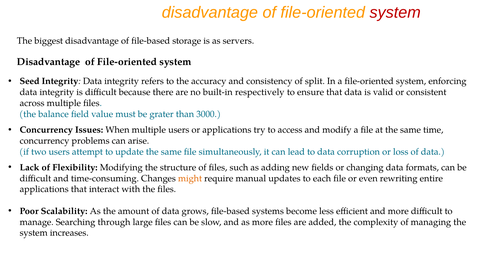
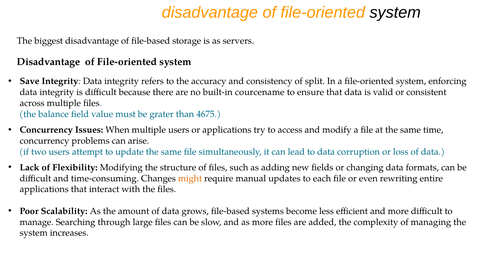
system colour: red -> black (395, 13)
Seed: Seed -> Save (30, 81)
respectively: respectively -> courcename (260, 92)
3000: 3000 -> 4675 (209, 114)
